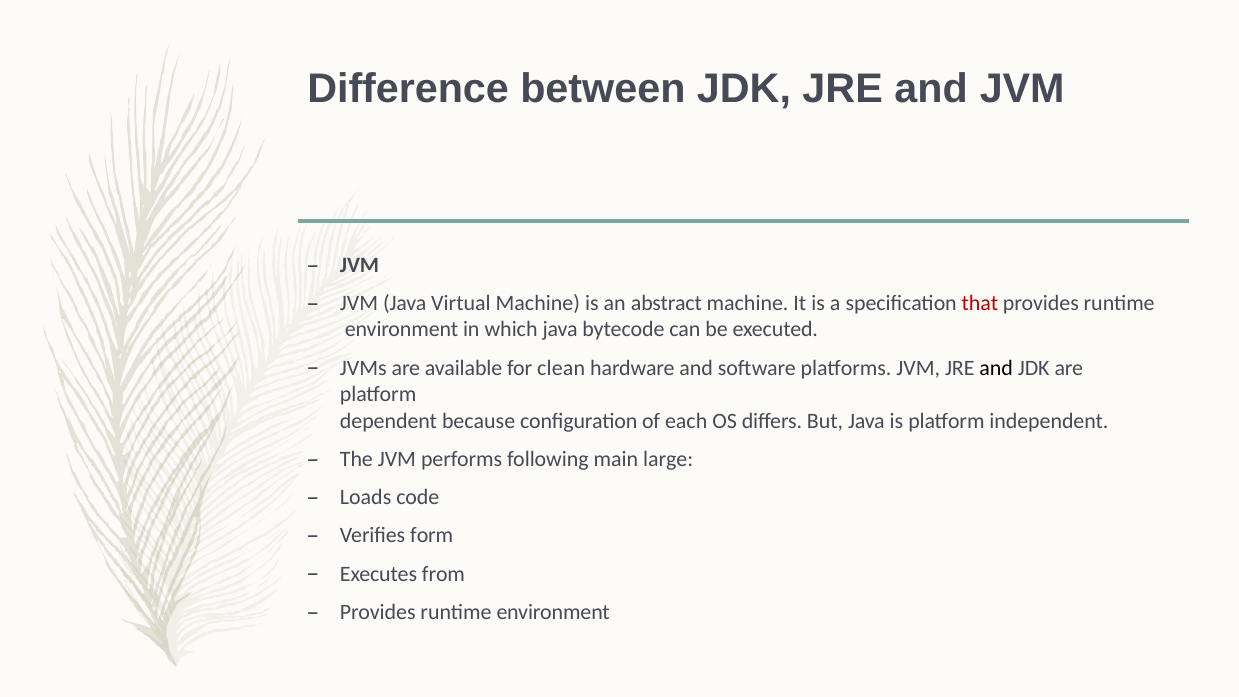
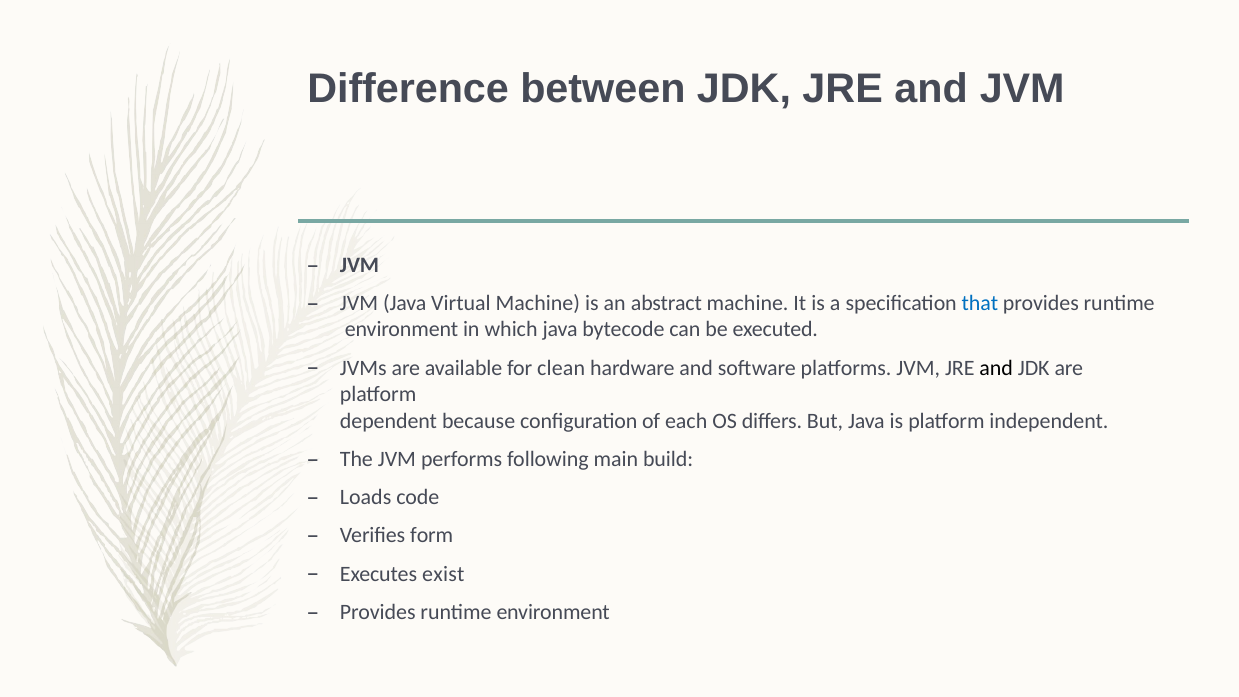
that colour: red -> blue (980, 303)
large: large -> build (668, 459)
from: from -> exist (443, 574)
